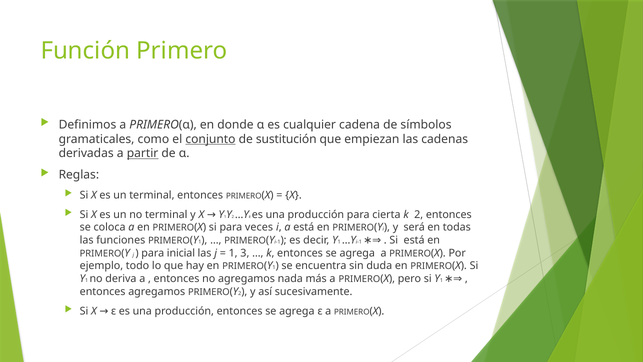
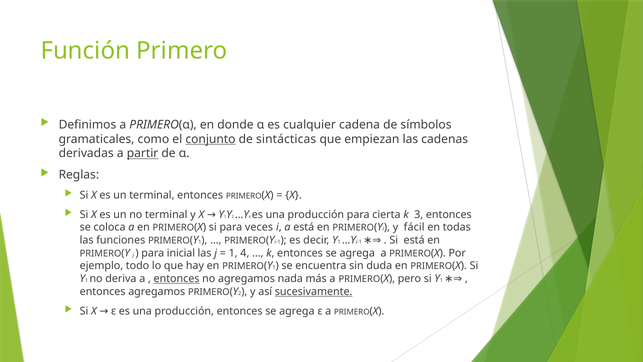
sustitución: sustitución -> sintácticas (286, 139)
k 2: 2 -> 3 (419, 214)
será: será -> fácil (414, 227)
3: 3 -> 4 (245, 253)
entonces underline: none -> present (177, 279)
sucesivamente underline: none -> present (314, 291)
